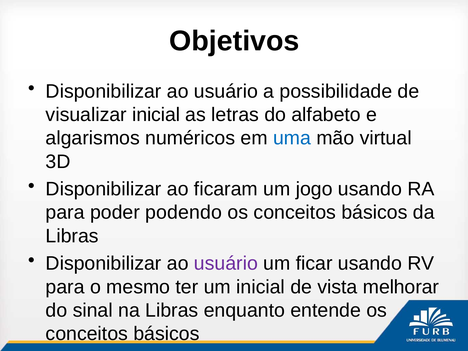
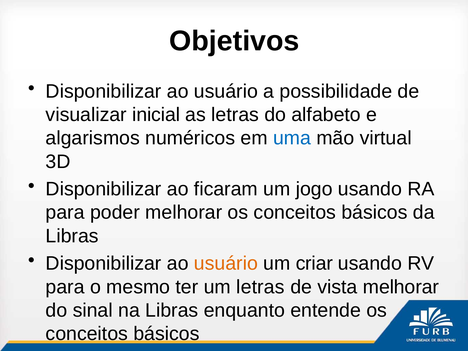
poder podendo: podendo -> melhorar (184, 213)
usuário colour: purple -> orange (226, 264)
ficar: ficar -> criar (314, 264)
um inicial: inicial -> letras (260, 287)
